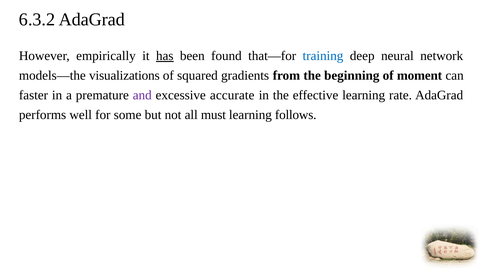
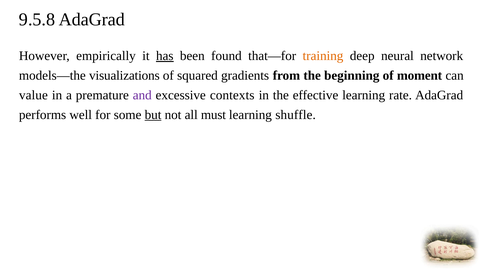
6.3.2: 6.3.2 -> 9.5.8 (37, 20)
training colour: blue -> orange (323, 56)
faster: faster -> value (33, 95)
accurate: accurate -> contexts (232, 95)
but underline: none -> present (153, 115)
follows: follows -> shuffle (296, 115)
